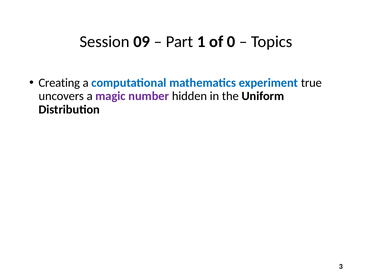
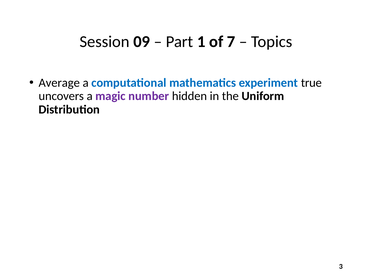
0: 0 -> 7 (231, 42)
Creating: Creating -> Average (59, 83)
